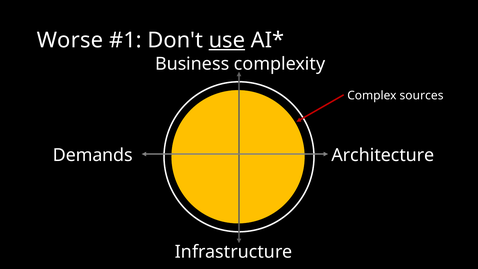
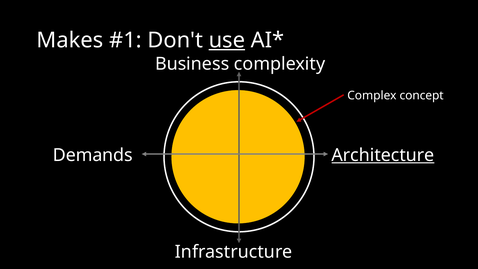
Worse: Worse -> Makes (70, 40)
sources: sources -> concept (422, 95)
Architecture underline: none -> present (383, 155)
